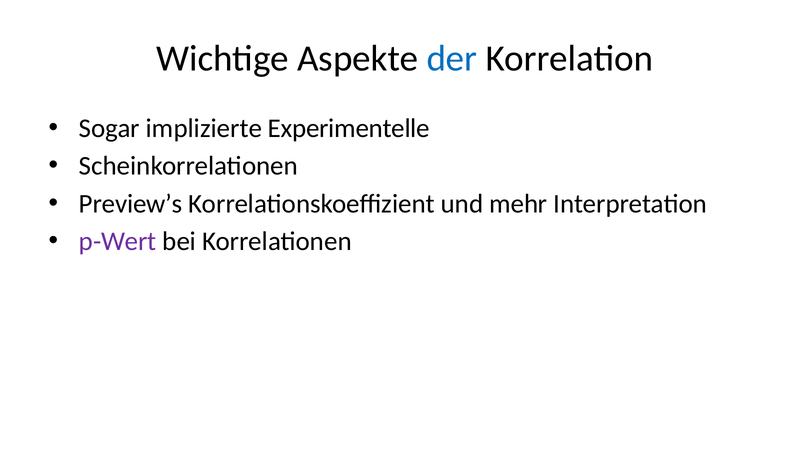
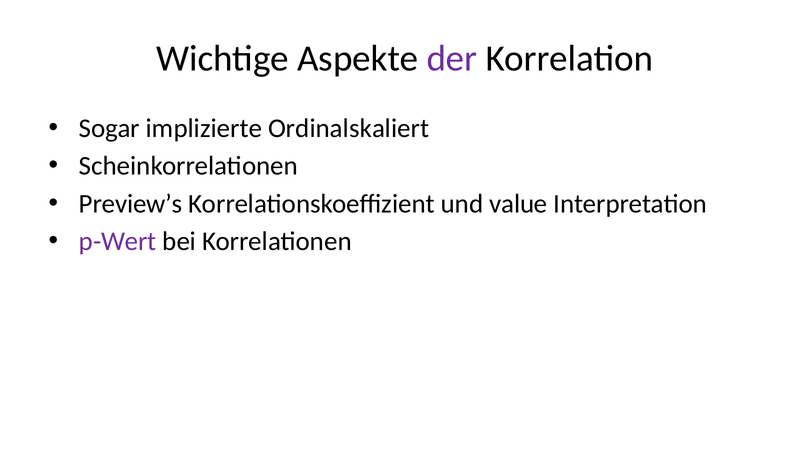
der colour: blue -> purple (452, 59)
Experimentelle: Experimentelle -> Ordinalskaliert (349, 128)
mehr: mehr -> value (518, 204)
